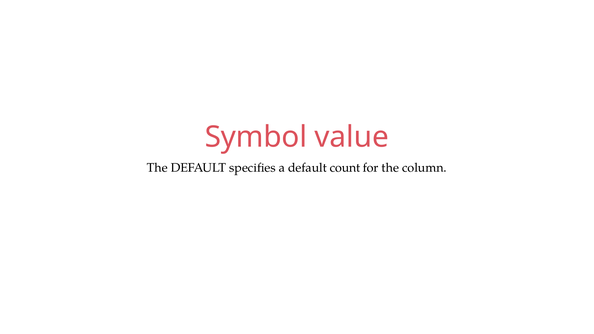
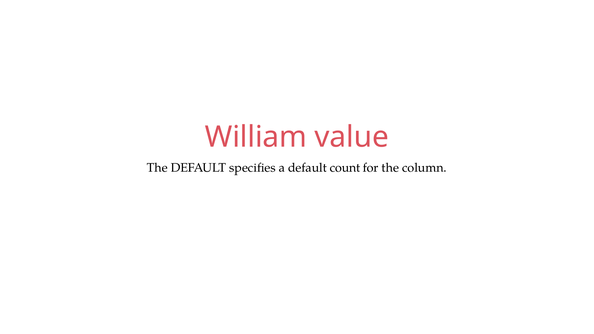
Symbol: Symbol -> William (256, 137)
